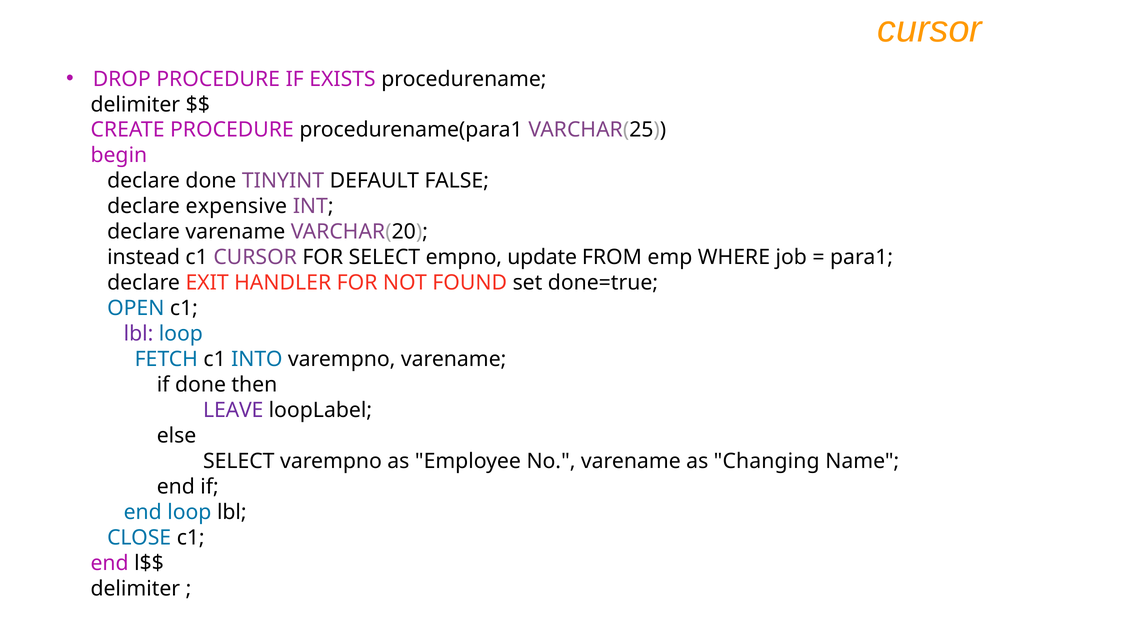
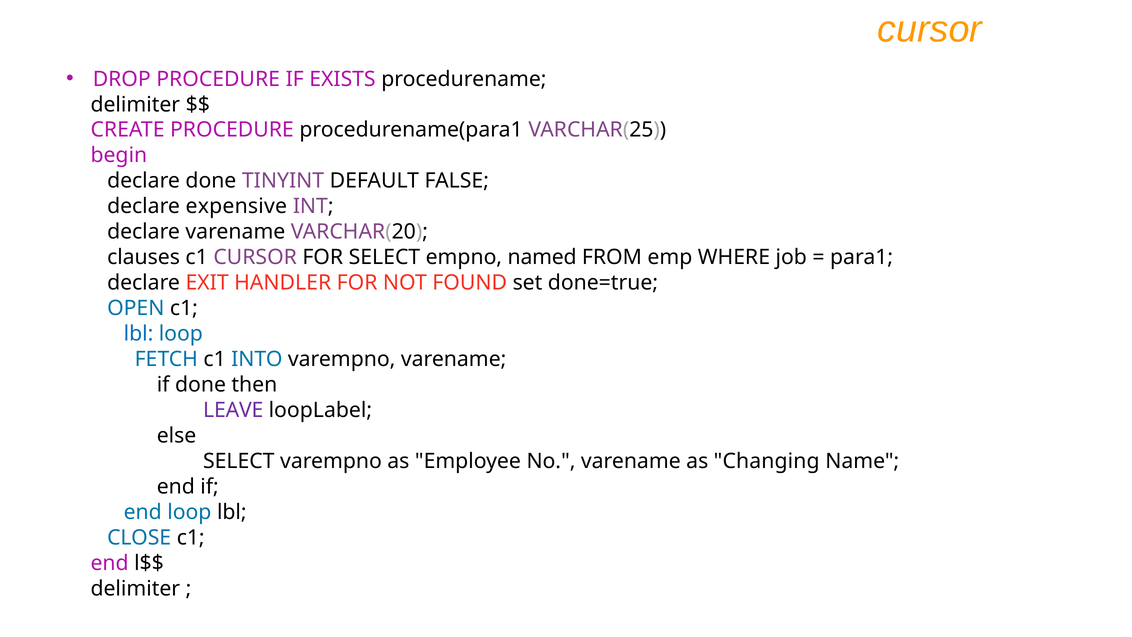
instead: instead -> clauses (144, 257)
update: update -> named (542, 257)
lbl colour: purple -> blue (139, 334)
